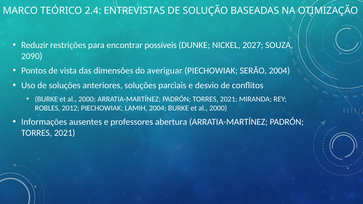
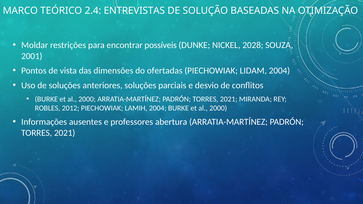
Reduzir: Reduzir -> Moldar (35, 45)
2027: 2027 -> 2028 (253, 45)
2090: 2090 -> 2001 (32, 56)
averiguar: averiguar -> ofertadas (165, 71)
SERÃO: SERÃO -> LIDAM (253, 71)
